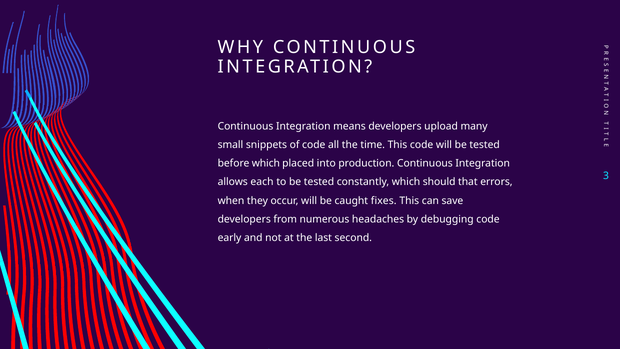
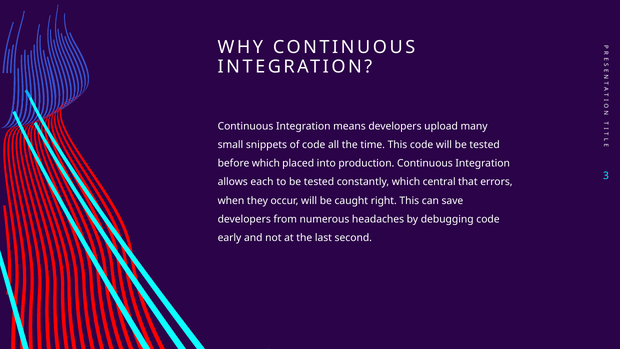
should: should -> central (439, 182)
fixes: fixes -> right (384, 201)
